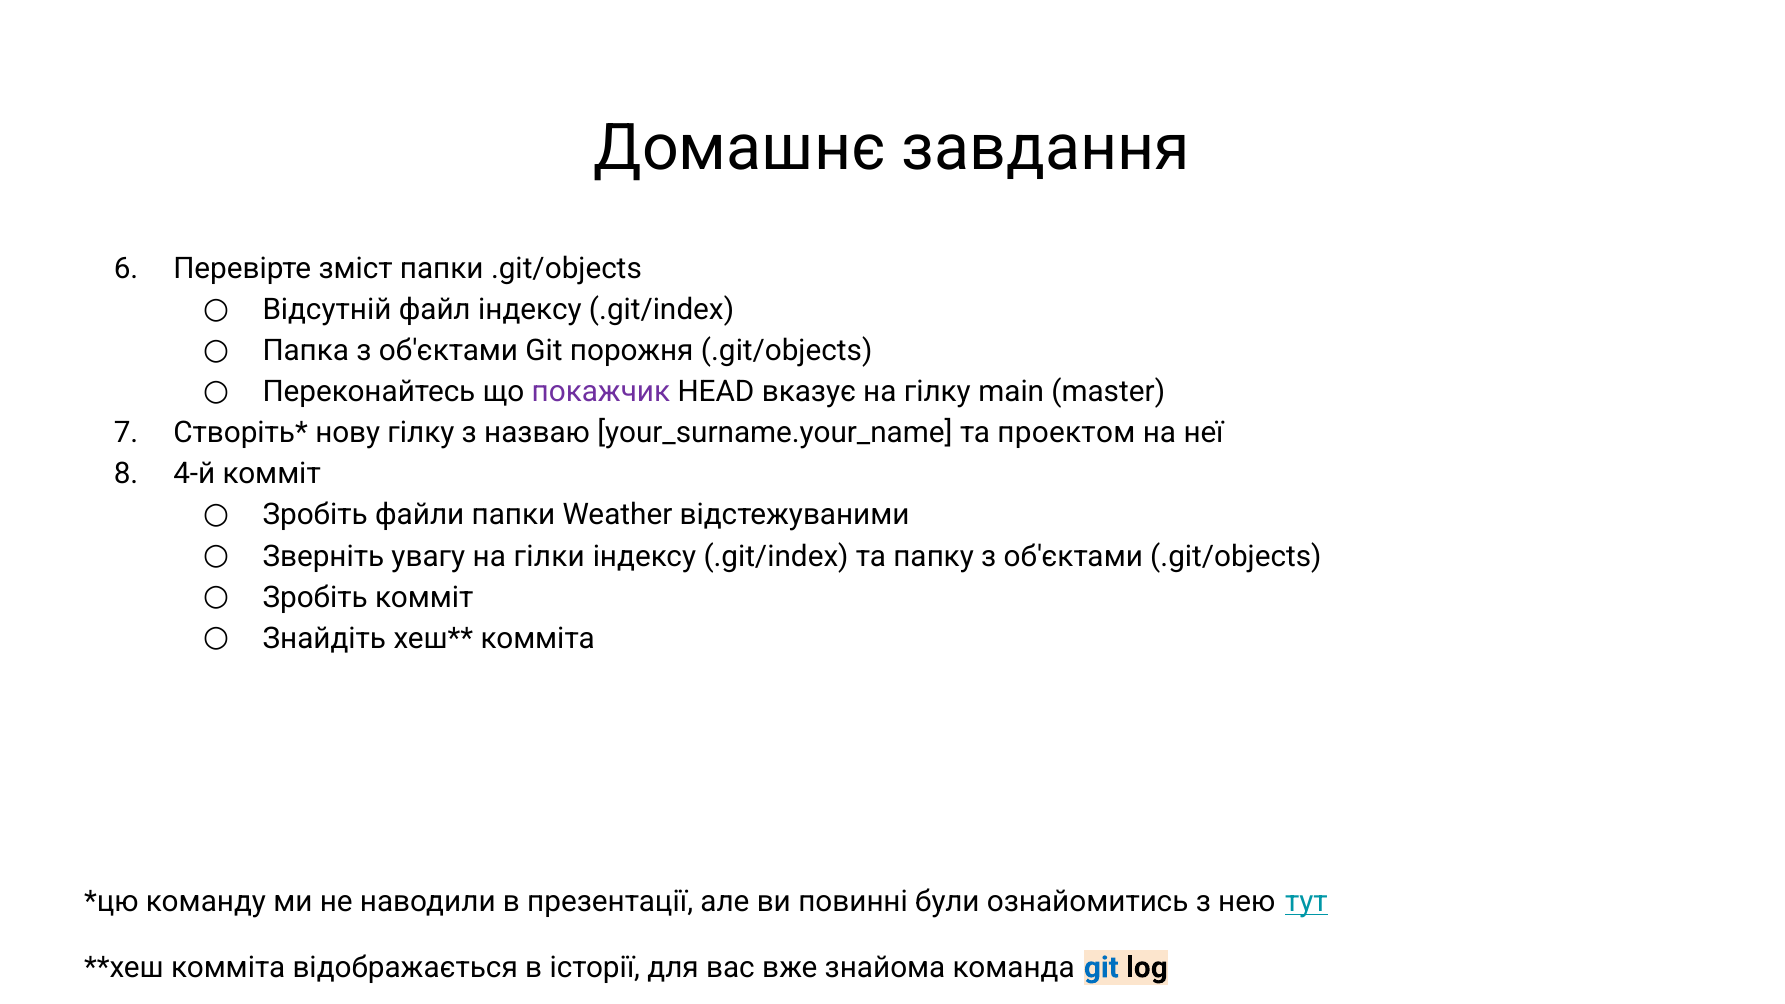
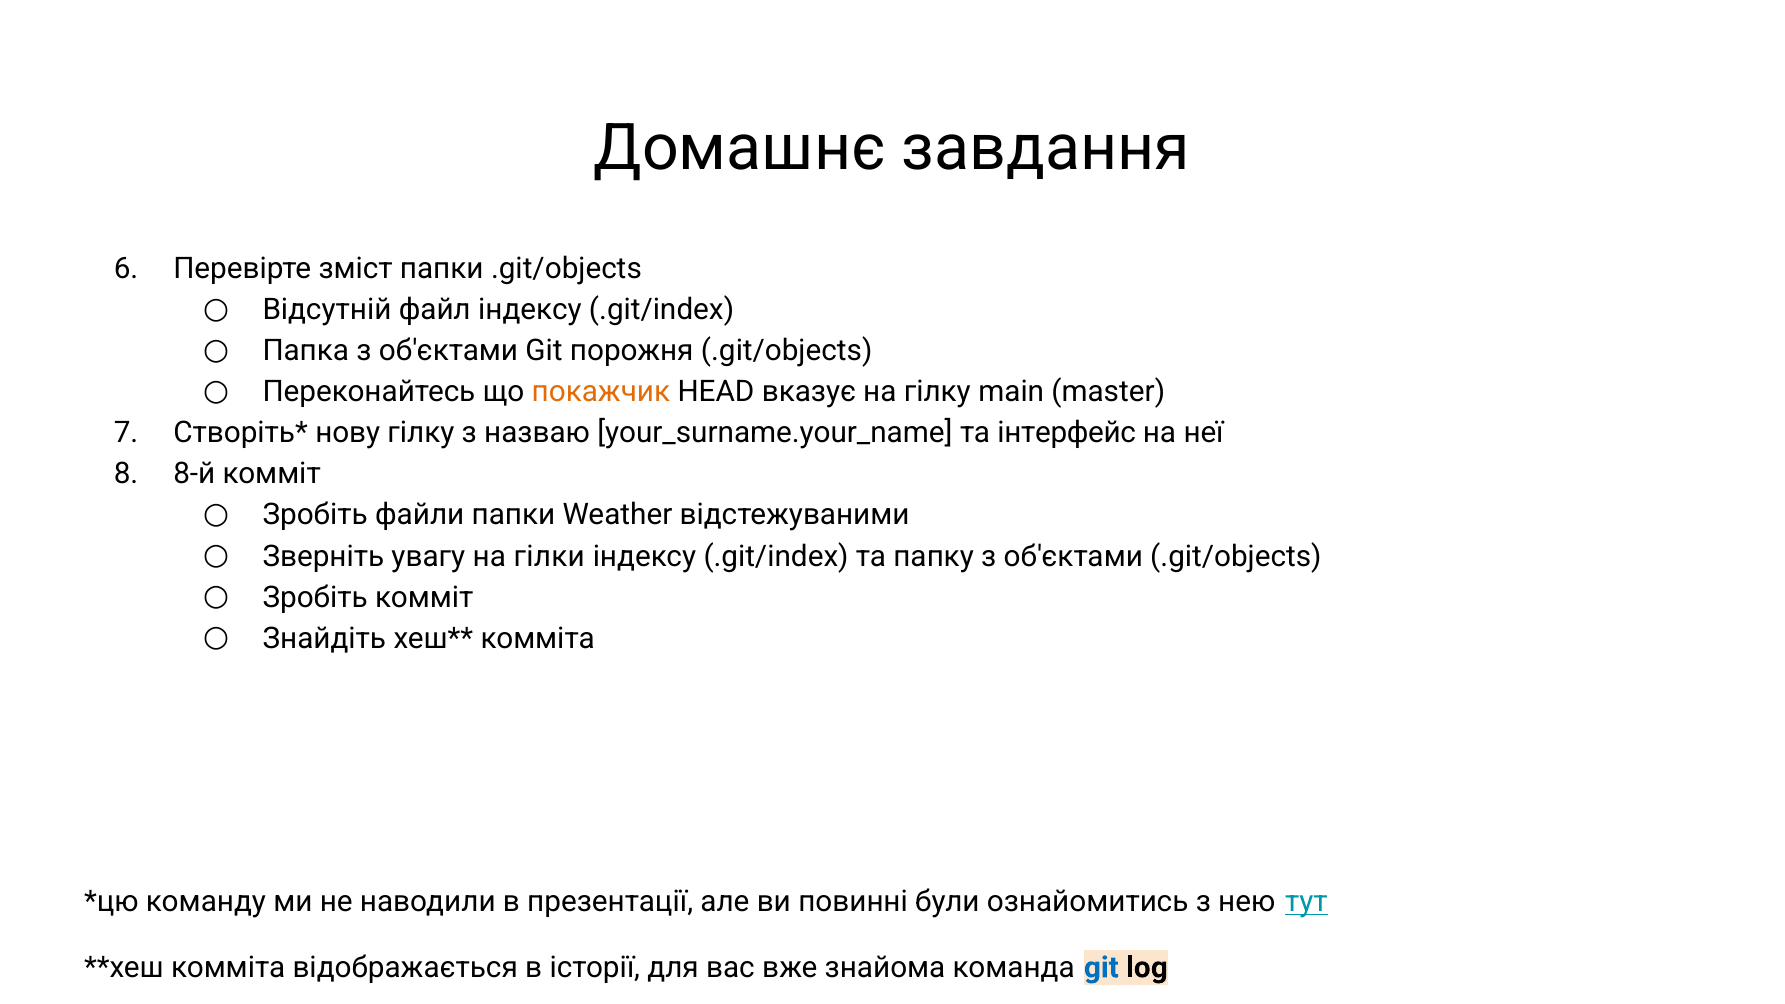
покажчик colour: purple -> orange (601, 392)
проектом: проектом -> інтерфейс (1067, 433)
4-й: 4-й -> 8-й (194, 474)
